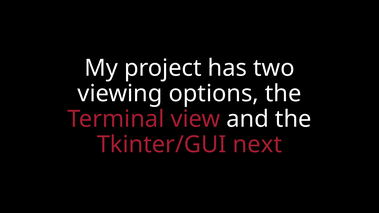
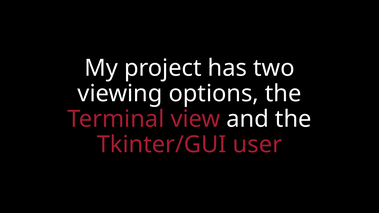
next: next -> user (257, 145)
